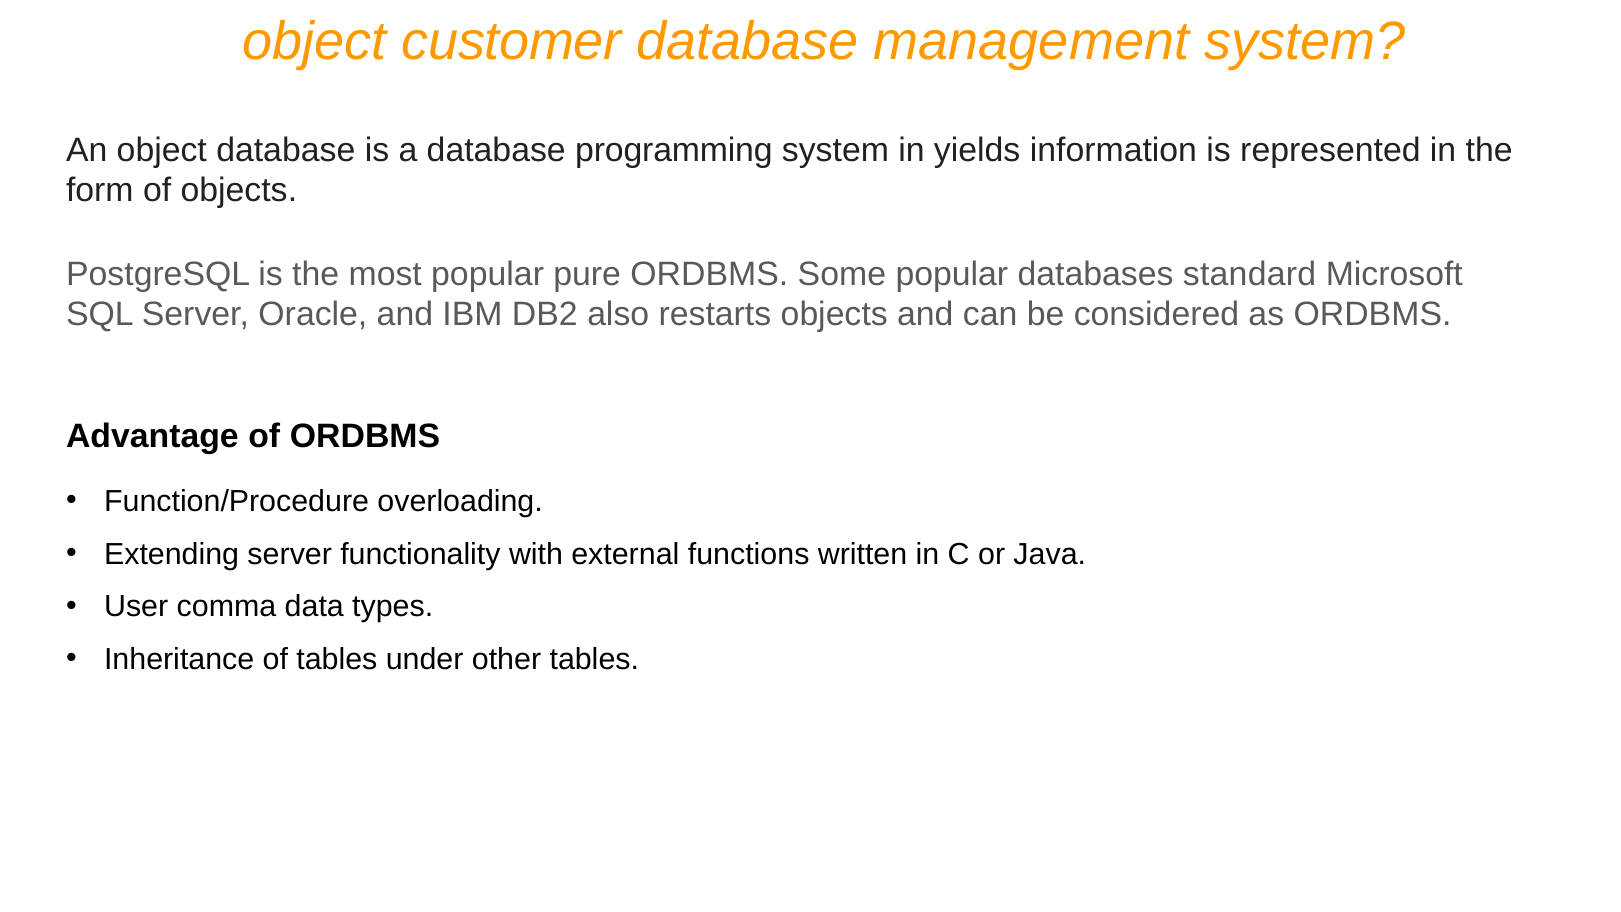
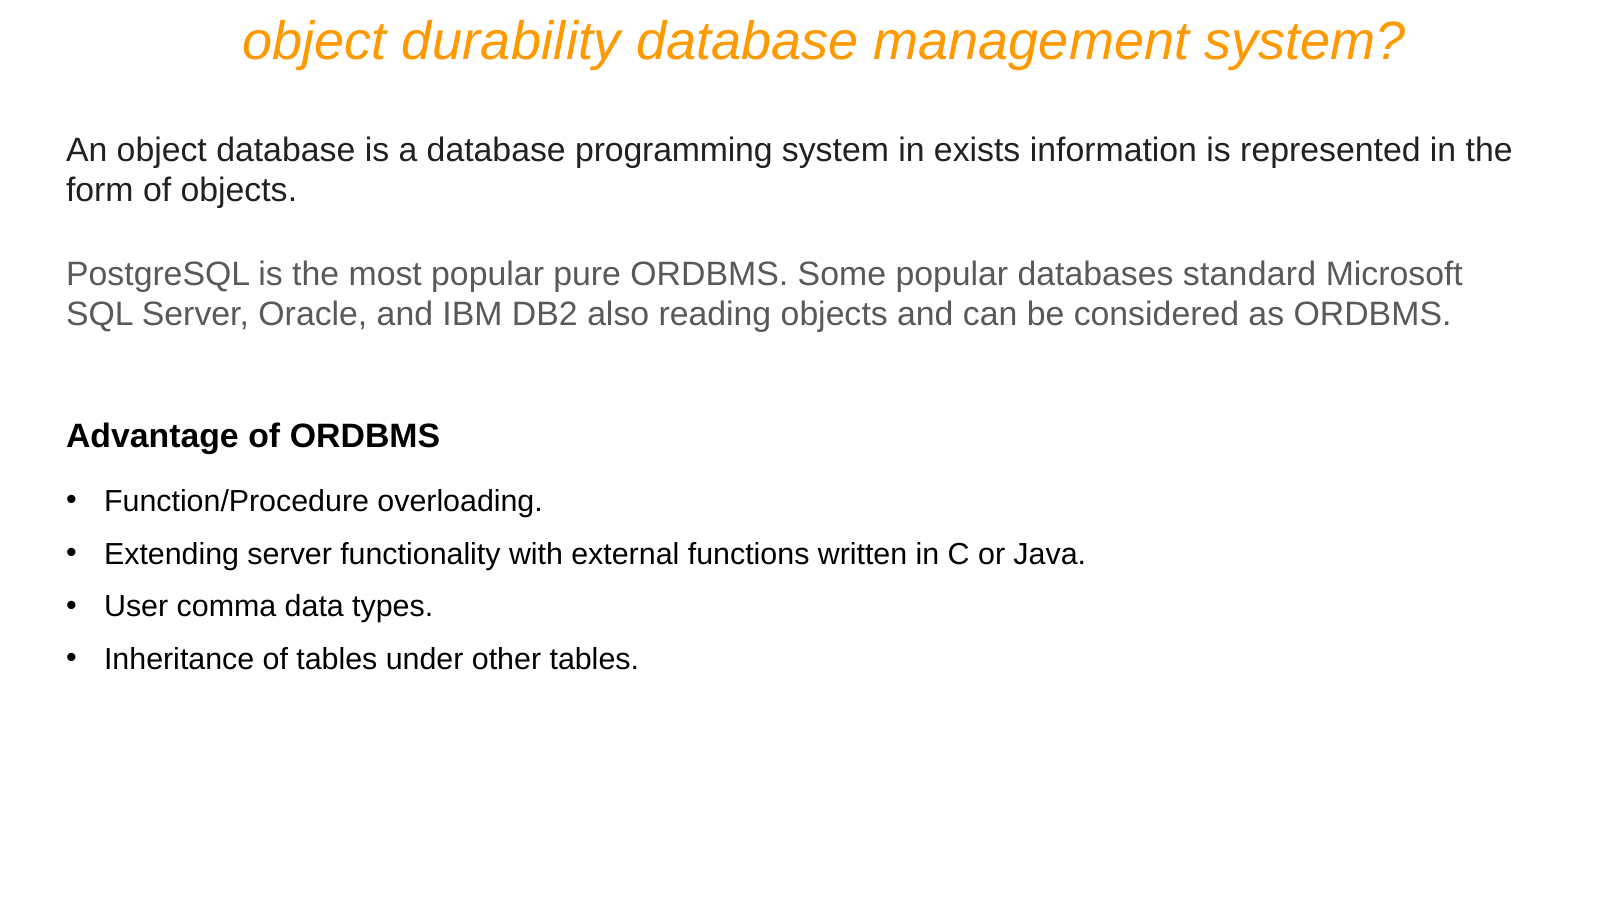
customer: customer -> durability (511, 42)
yields: yields -> exists (977, 150)
restarts: restarts -> reading (715, 314)
